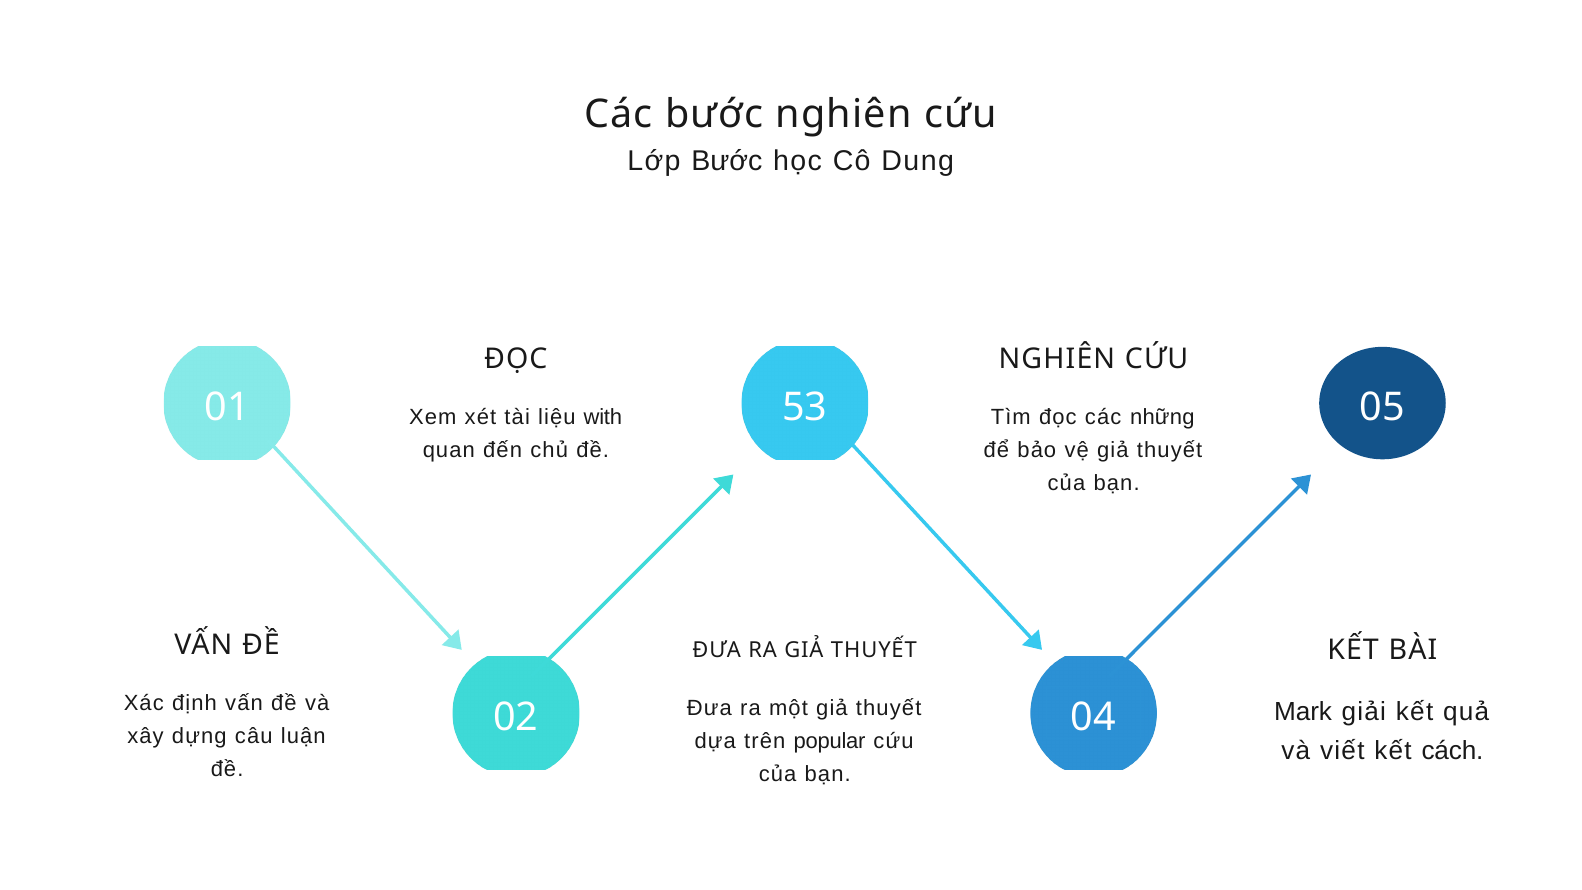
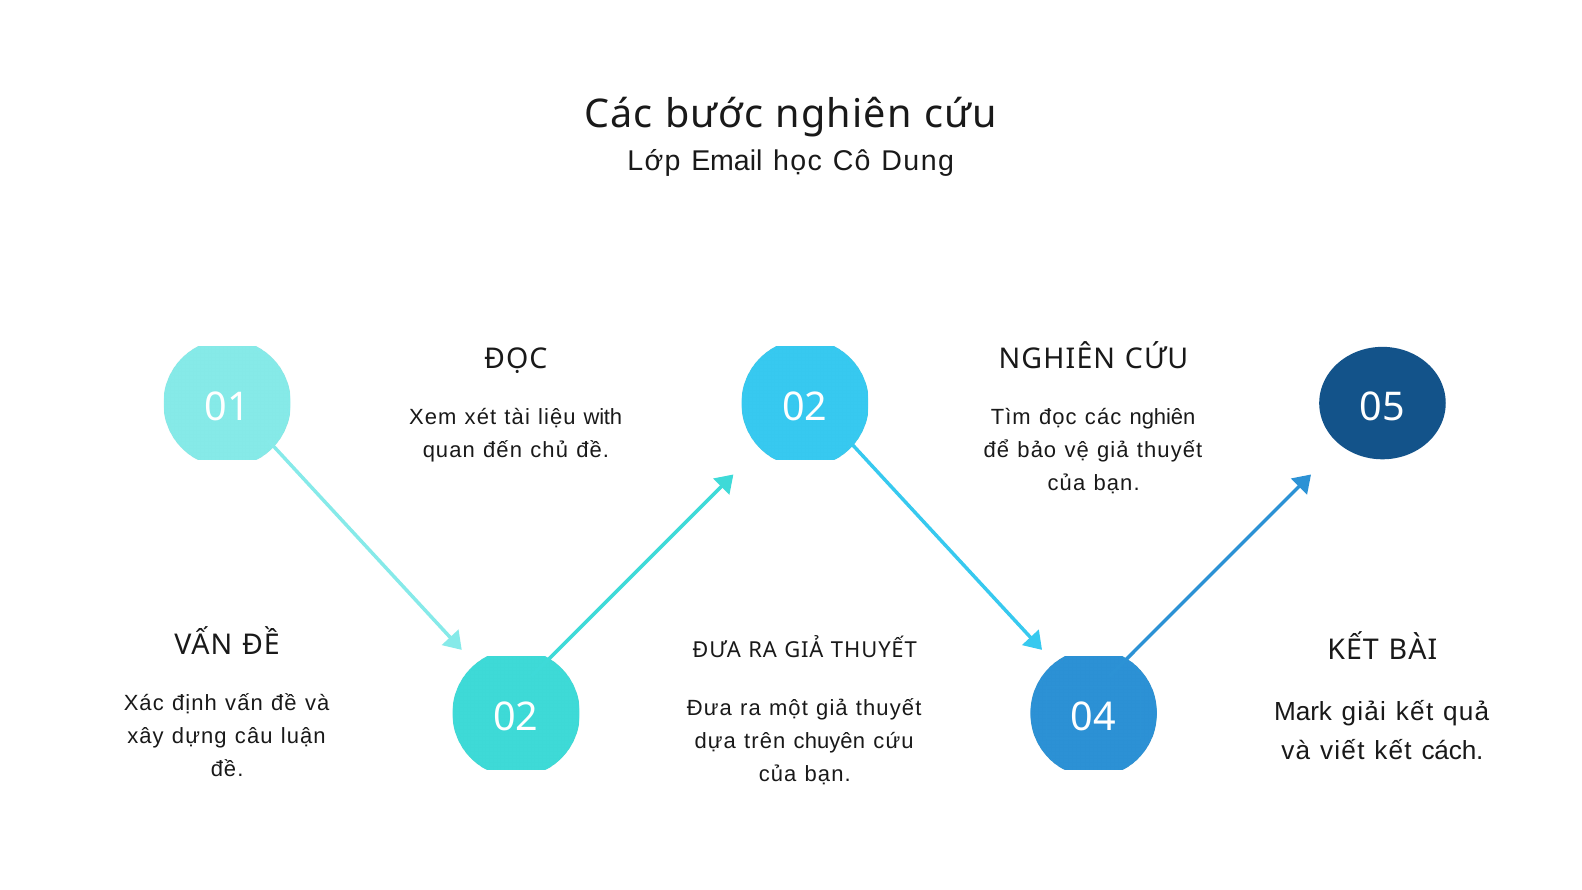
Lớp Bước: Bước -> Email (727, 161)
01 53: 53 -> 02 (805, 408)
các những: những -> nghiên (1162, 417)
popular: popular -> chuyên (829, 741)
